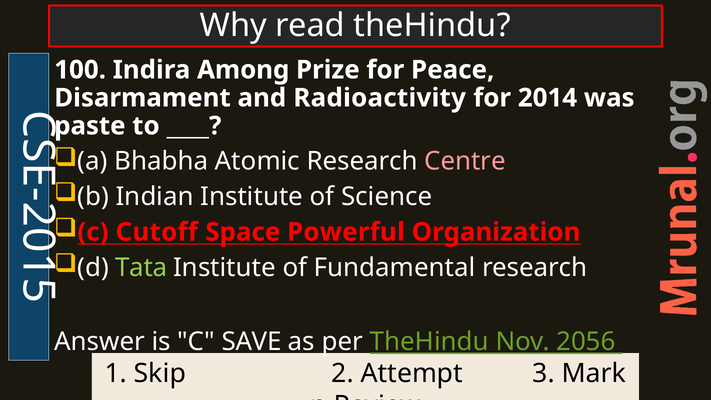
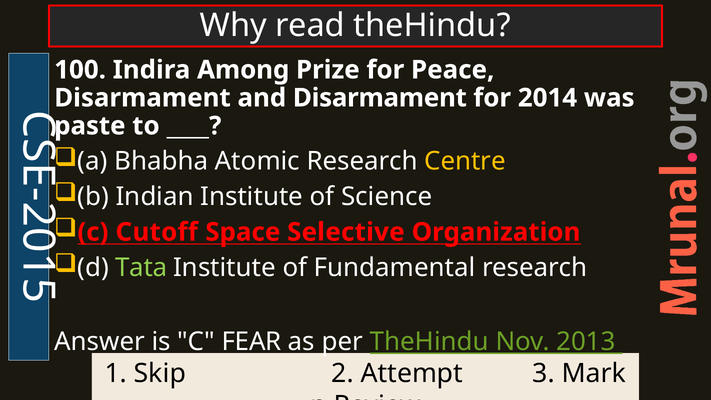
and Radioactivity: Radioactivity -> Disarmament (380, 98)
Centre colour: pink -> yellow (465, 161)
Powerful: Powerful -> Selective (346, 232)
SAVE: SAVE -> FEAR (252, 341)
2056: 2056 -> 2013 (586, 341)
